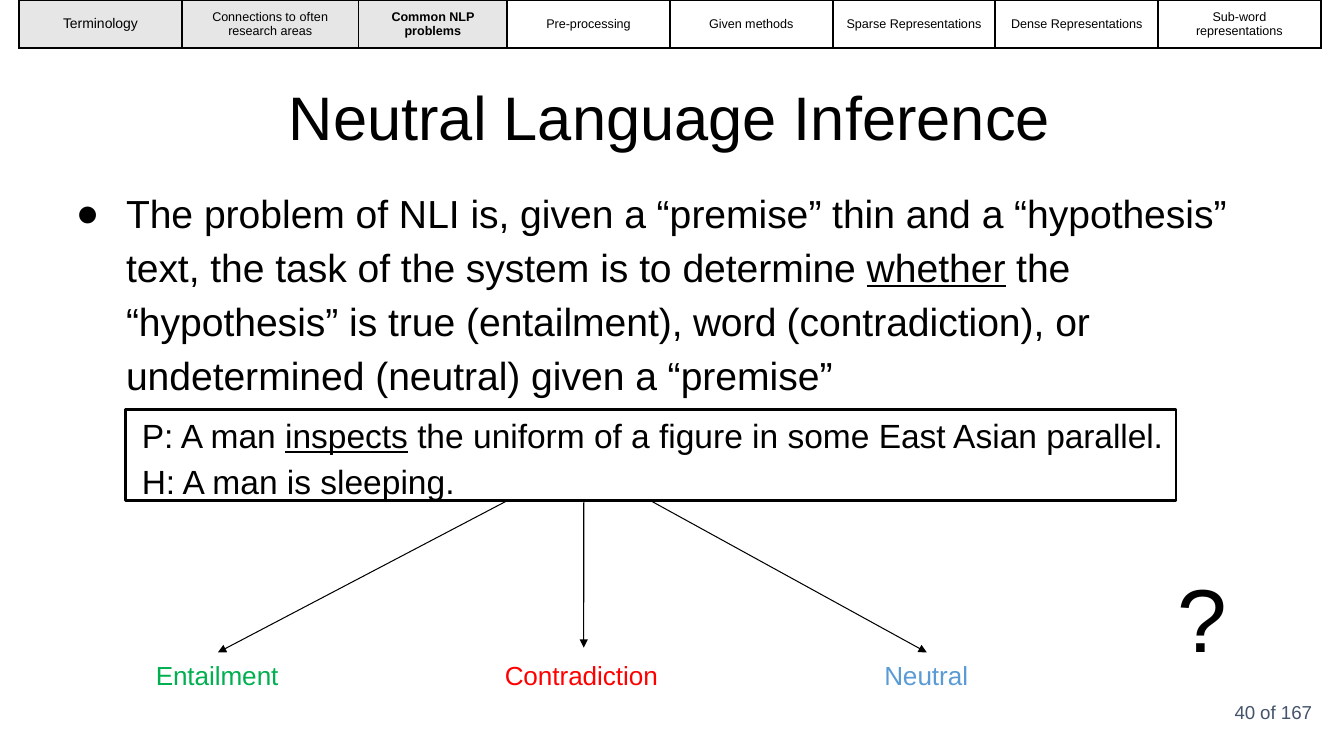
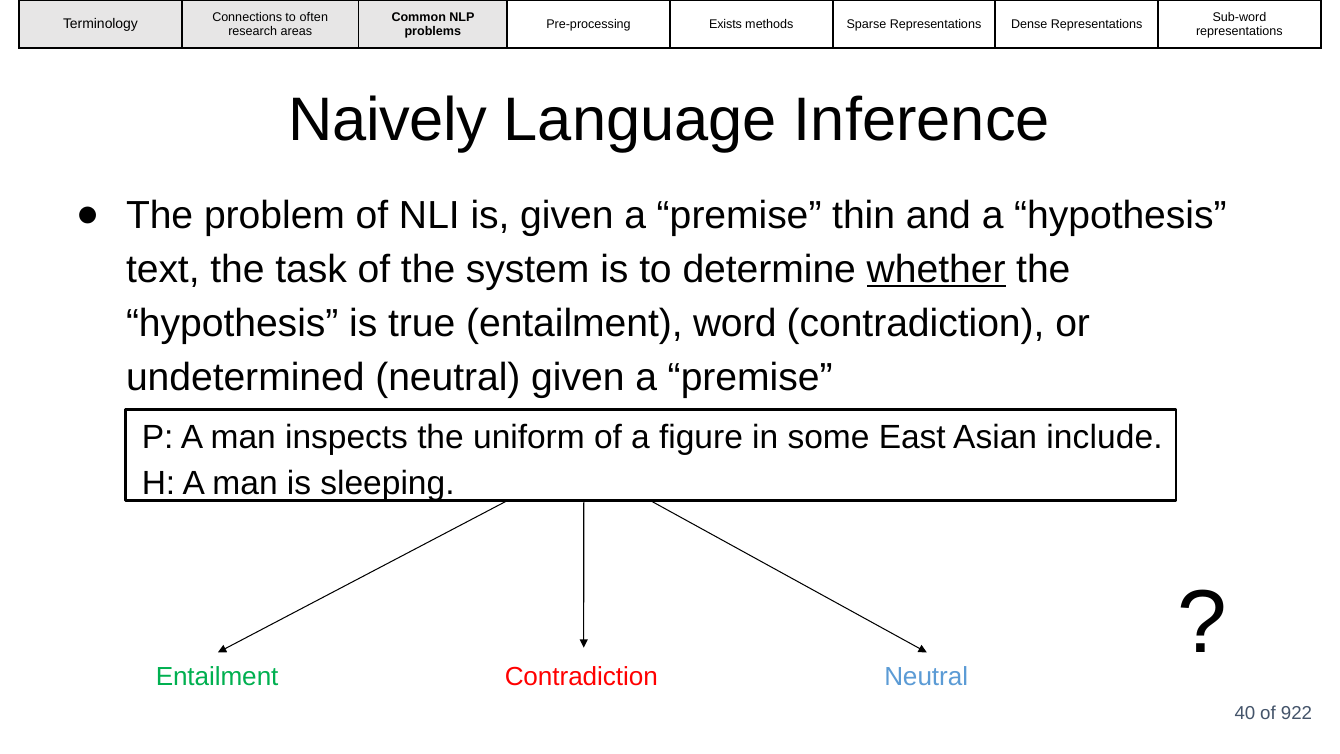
Pre-processing Given: Given -> Exists (725, 24)
Neutral: Neutral -> Naively (388, 120)
inspects underline: present -> none (347, 437)
parallel: parallel -> include (1105, 437)
167: 167 -> 922 (1297, 713)
